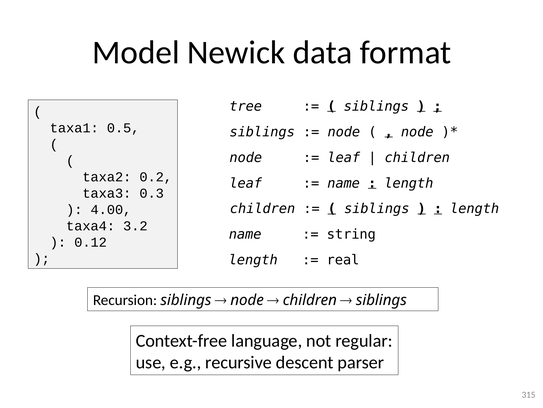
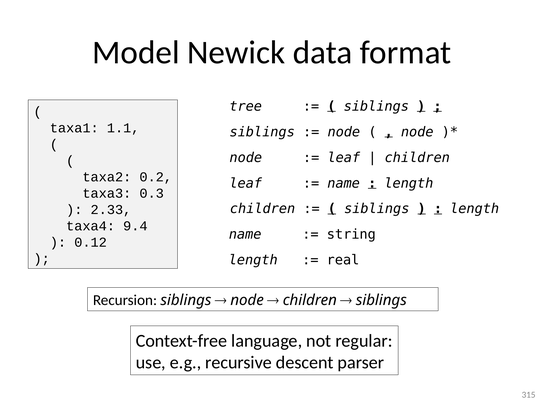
0.5: 0.5 -> 1.1 (123, 128)
4.00: 4.00 -> 2.33 (111, 209)
3.2: 3.2 -> 9.4 (135, 226)
